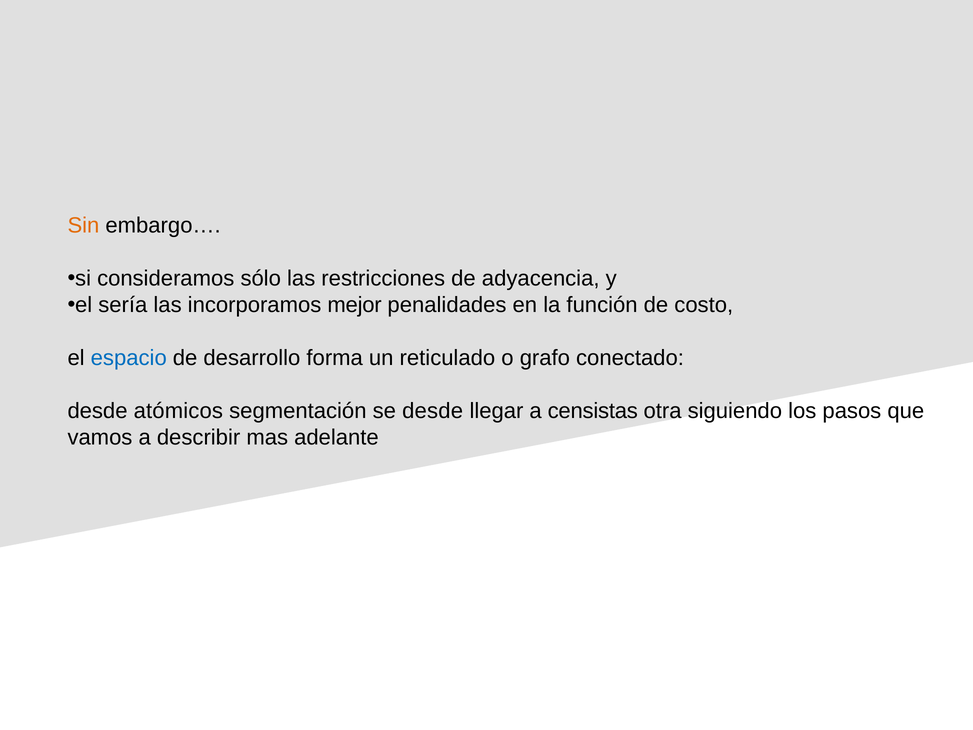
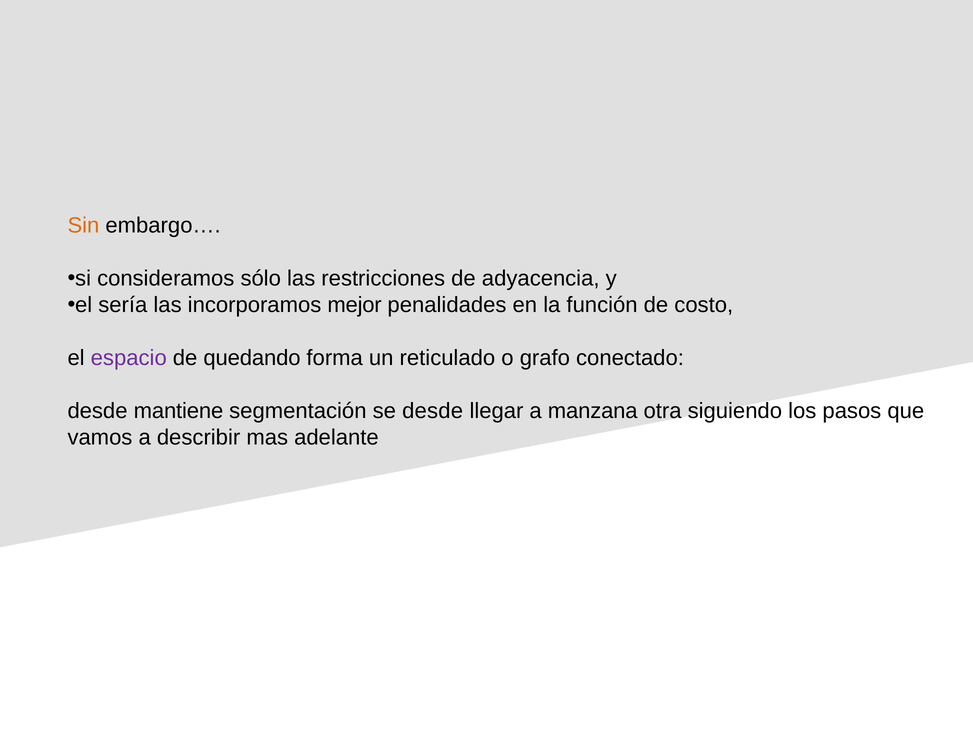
espacio colour: blue -> purple (129, 358)
desarrollo: desarrollo -> quedando (252, 358)
atómicos: atómicos -> mantiene (178, 411)
censistas: censistas -> manzana (593, 411)
